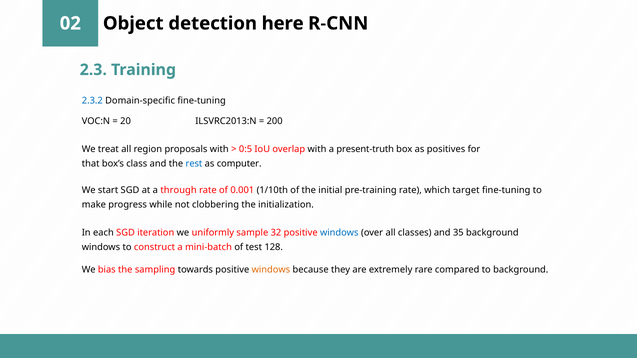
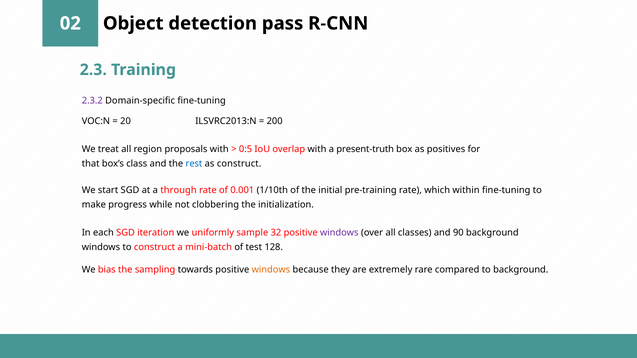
here: here -> pass (283, 23)
2.3.2 colour: blue -> purple (92, 101)
as computer: computer -> construct (239, 164)
target: target -> within (466, 191)
windows colour: blue -> purple (339, 233)
35: 35 -> 90 (458, 233)
